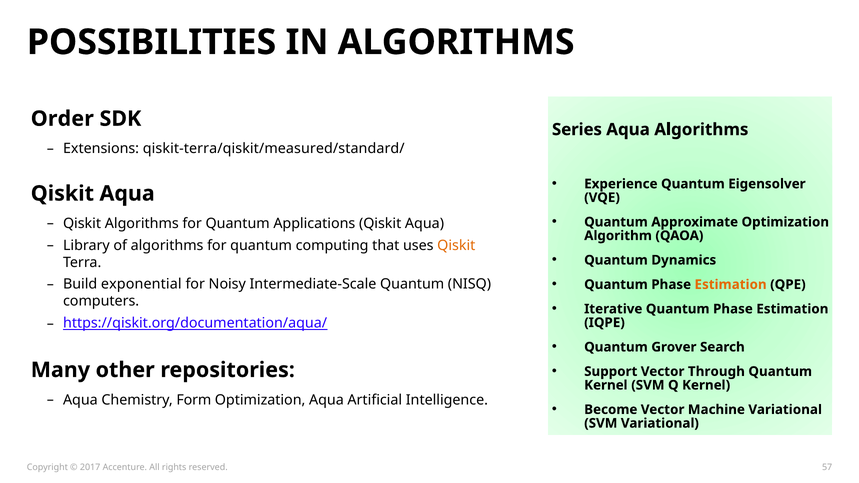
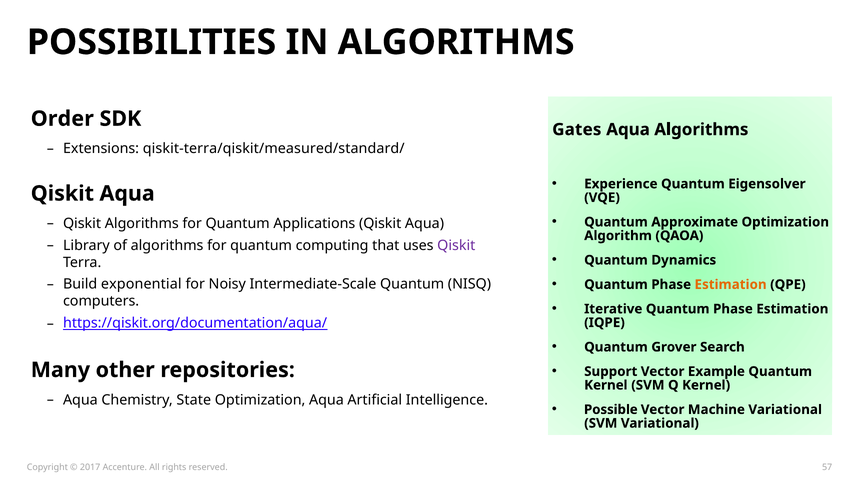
Series: Series -> Gates (577, 130)
Qiskit colour: orange -> purple (456, 245)
Through: Through -> Example (716, 372)
Form: Form -> State (194, 400)
Become: Become -> Possible (611, 410)
